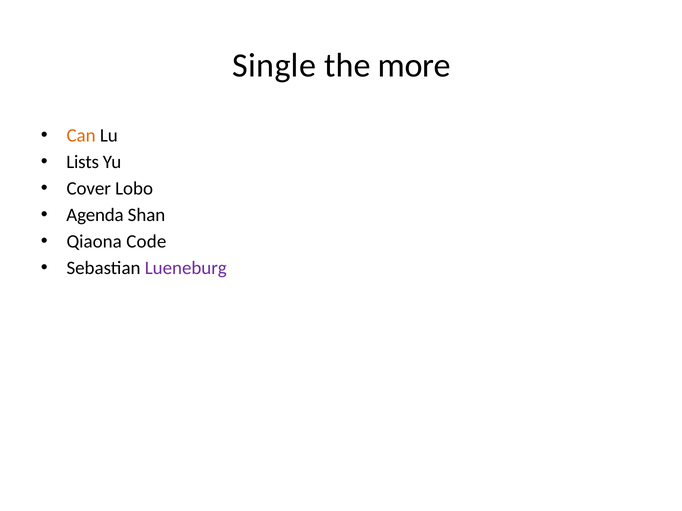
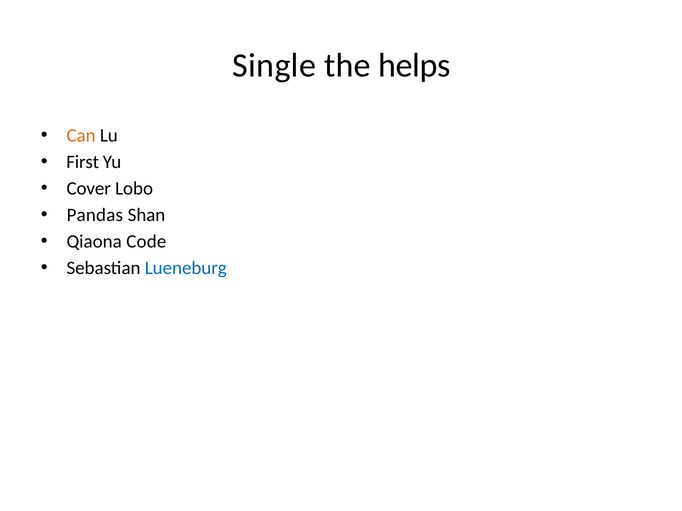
more: more -> helps (414, 65)
Lists: Lists -> First (83, 162)
Agenda: Agenda -> Pandas (95, 215)
Lueneburg colour: purple -> blue (186, 268)
